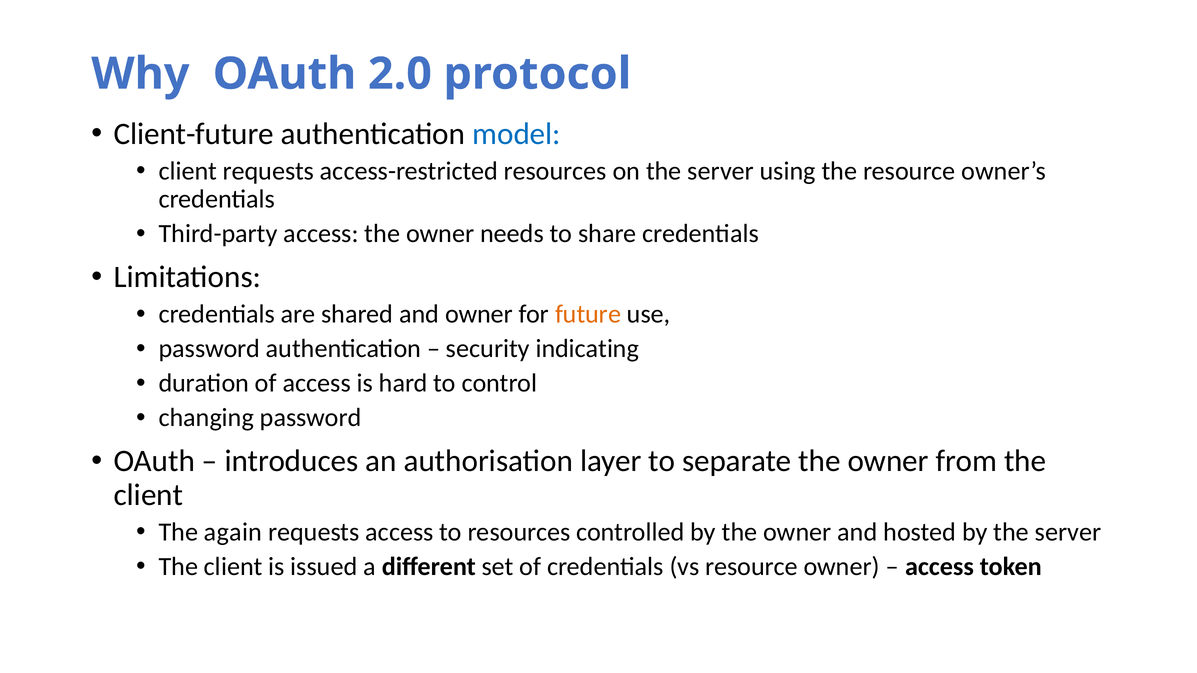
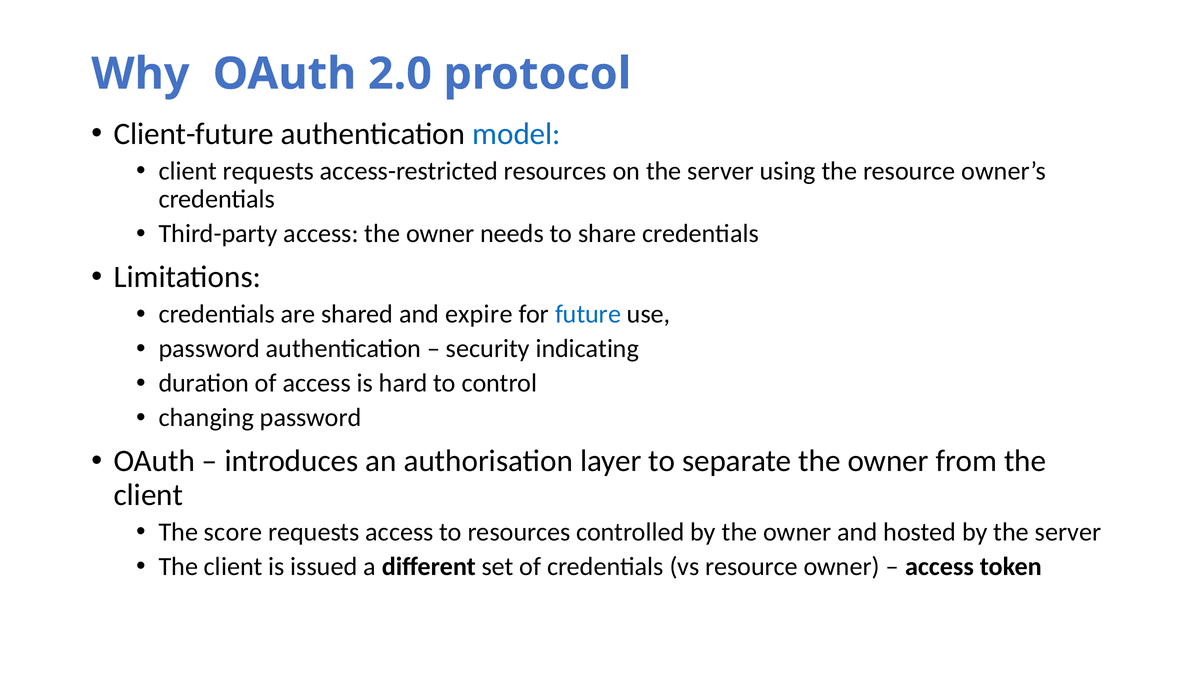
and owner: owner -> expire (479, 314)
future colour: orange -> blue (588, 314)
again: again -> score (233, 532)
